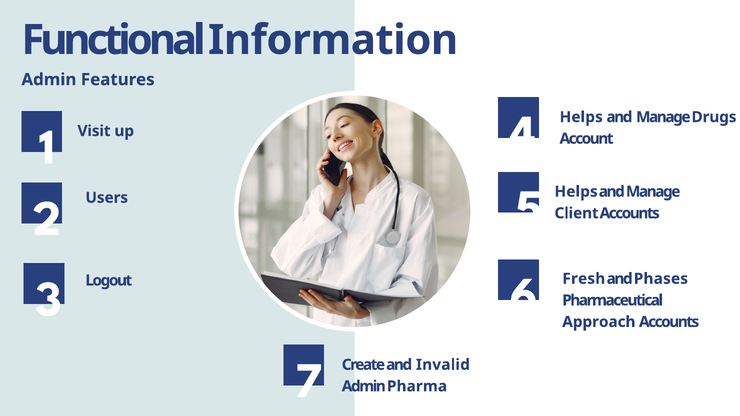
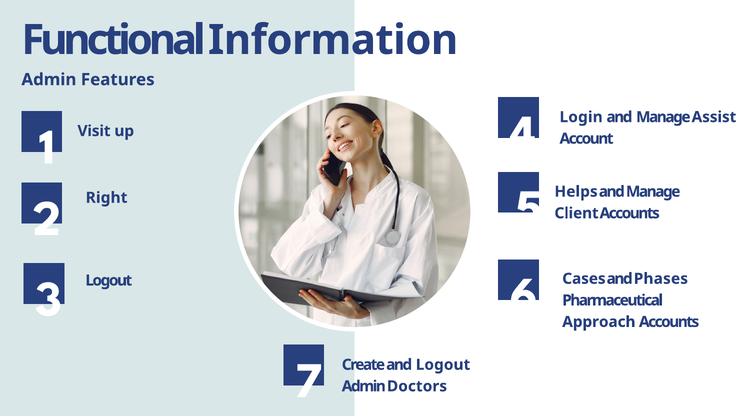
Helps: Helps -> Login (581, 117)
Drugs: Drugs -> Assist (714, 117)
Users: Users -> Right (107, 198)
Fresh: Fresh -> Cases (584, 279)
and Invalid: Invalid -> Logout (443, 365)
Pharma: Pharma -> Doctors (417, 387)
